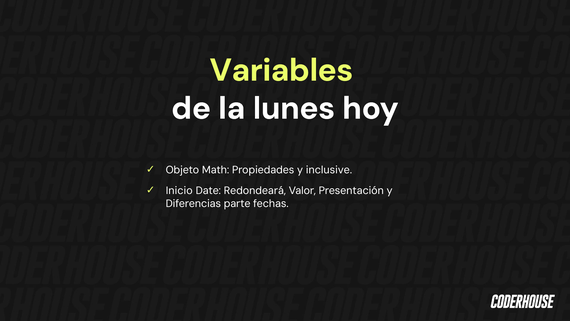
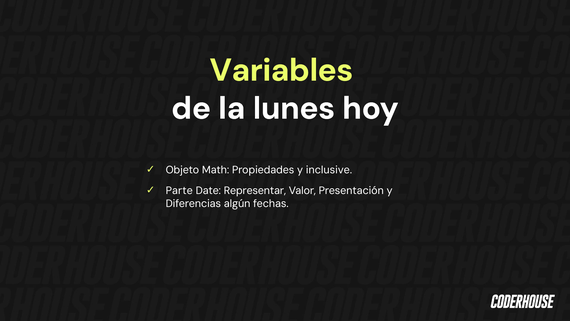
Inicio: Inicio -> Parte (179, 191)
Redondeará: Redondeará -> Representar (255, 191)
parte: parte -> algún (237, 203)
